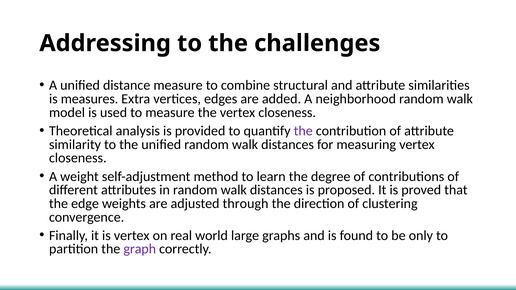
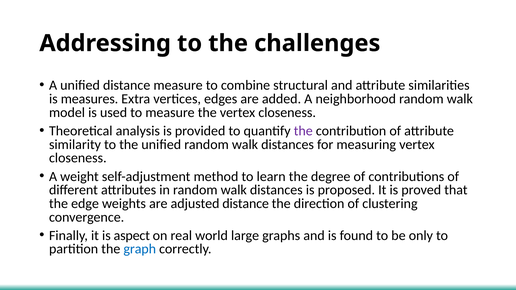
adjusted through: through -> distance (246, 204)
is vertex: vertex -> aspect (132, 236)
graph colour: purple -> blue (140, 249)
